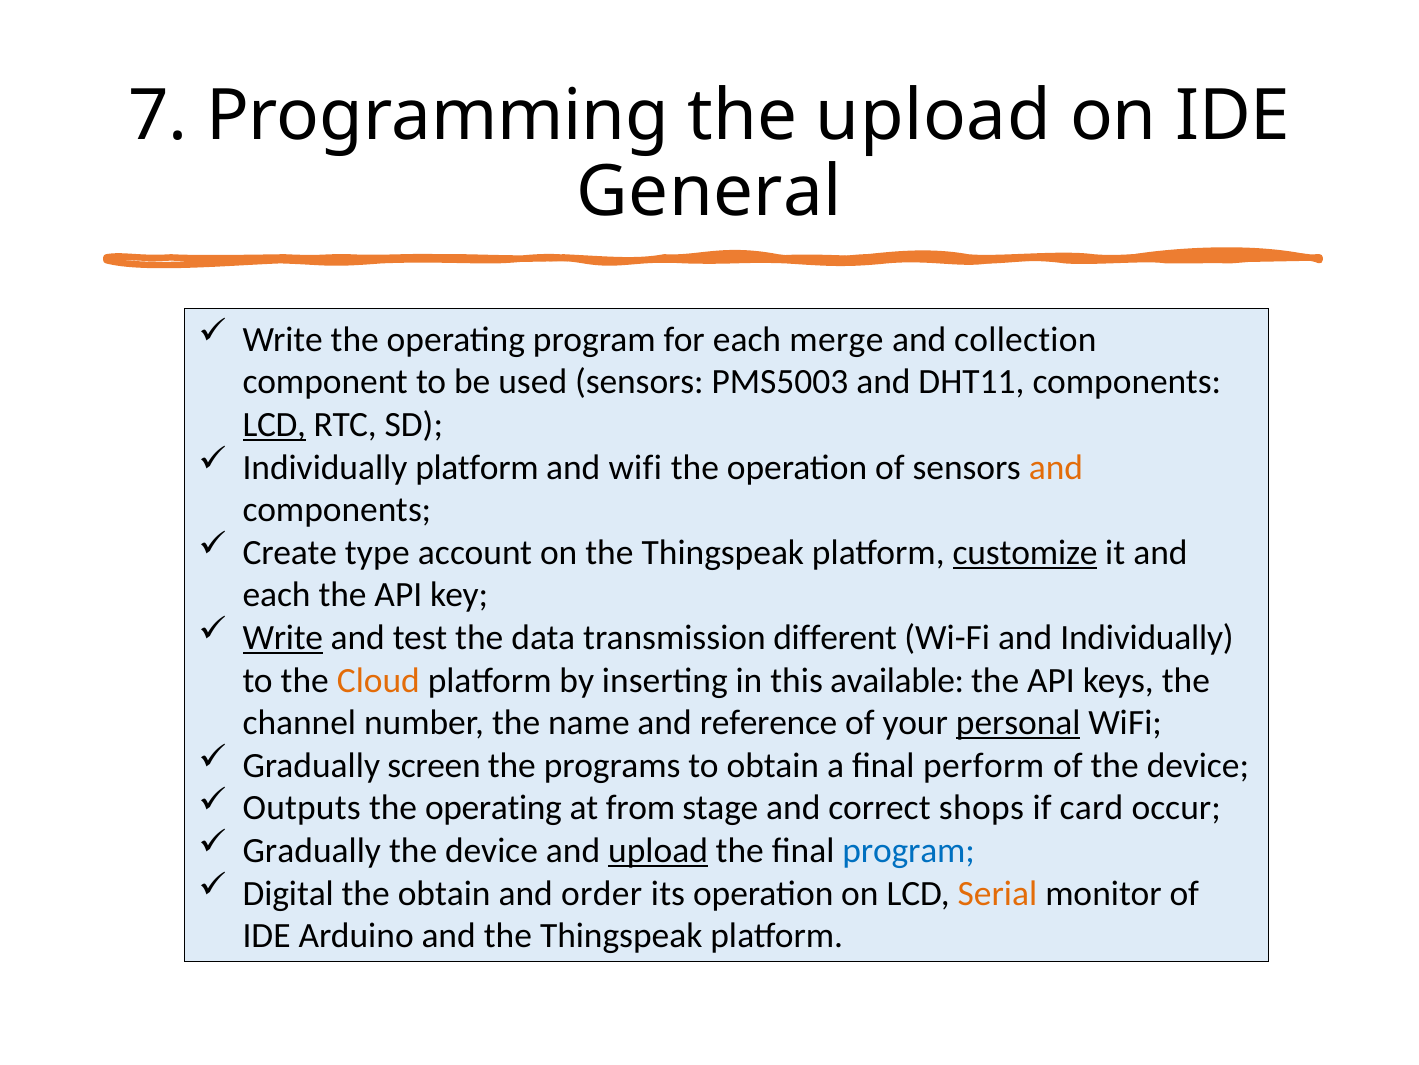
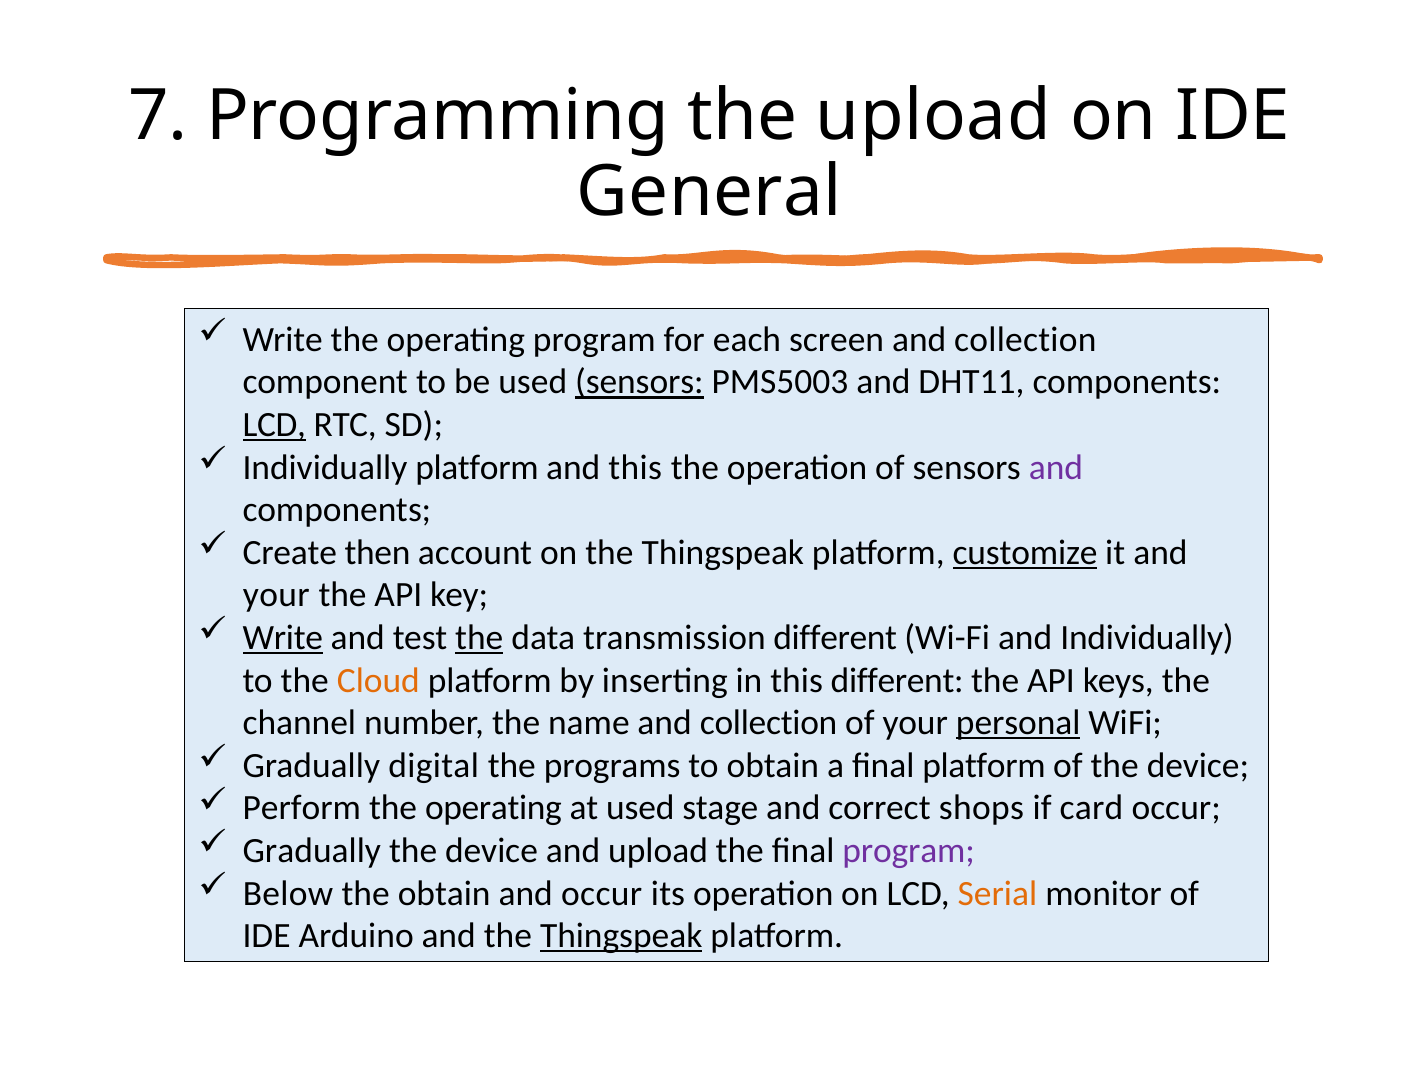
merge: merge -> screen (837, 339)
sensors underline: none -> present (639, 382)
and wifi: wifi -> this (635, 467)
and colour: orange -> purple (1056, 467)
type: type -> then (378, 552)
each: each -> your (276, 595)
the underline: none -> present (479, 637)
this available: available -> different (897, 680)
name and reference: reference -> collection (769, 722)
screen: screen -> digital (434, 765)
final perform: perform -> platform (984, 765)
Outputs: Outputs -> Perform (302, 808)
at from: from -> used (640, 808)
upload underline: present -> none (658, 850)
program colour: blue -> purple (909, 850)
Digital: Digital -> Below (288, 893)
and order: order -> occur (602, 893)
Thingspeak underline: none -> present (621, 935)
